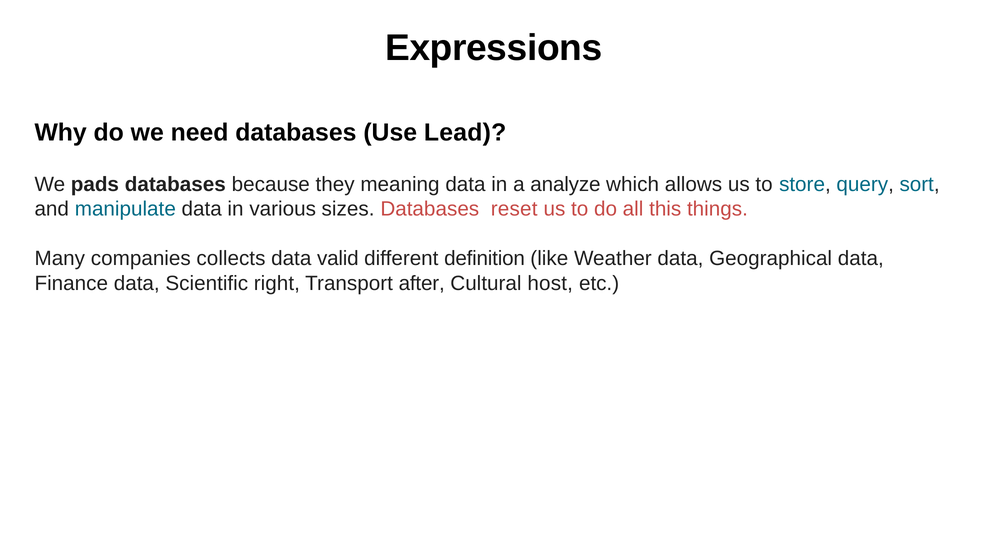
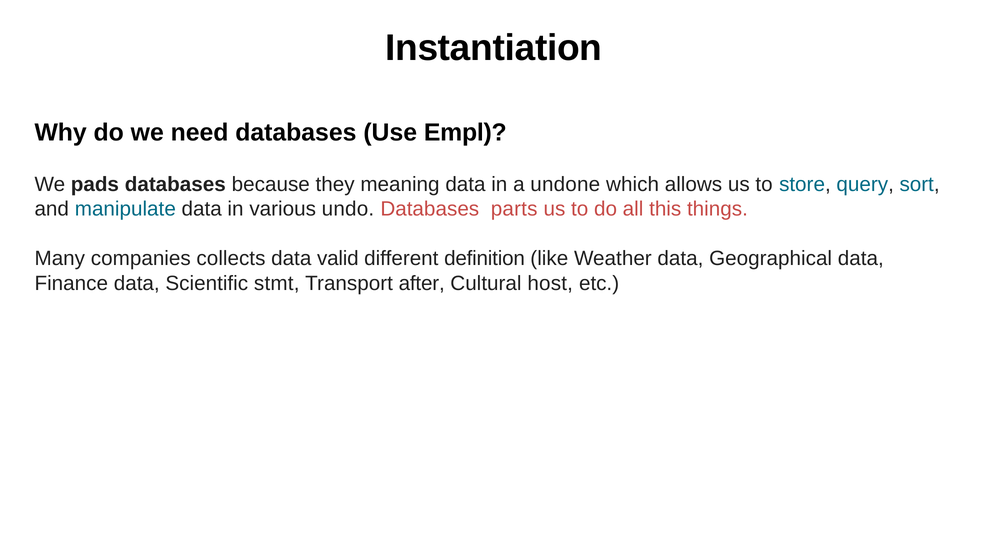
Expressions: Expressions -> Instantiation (494, 48)
Lead: Lead -> Empl (465, 133)
analyze: analyze -> undone (565, 184)
sizes: sizes -> undo (348, 209)
reset: reset -> parts (514, 209)
right: right -> stmt (277, 283)
